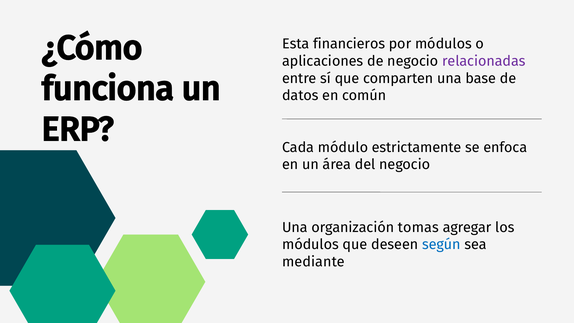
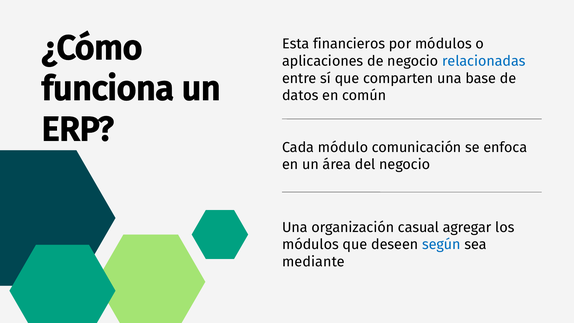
relacionadas colour: purple -> blue (484, 61)
estrictamente: estrictamente -> comunicación (417, 147)
tomas: tomas -> casual (419, 227)
